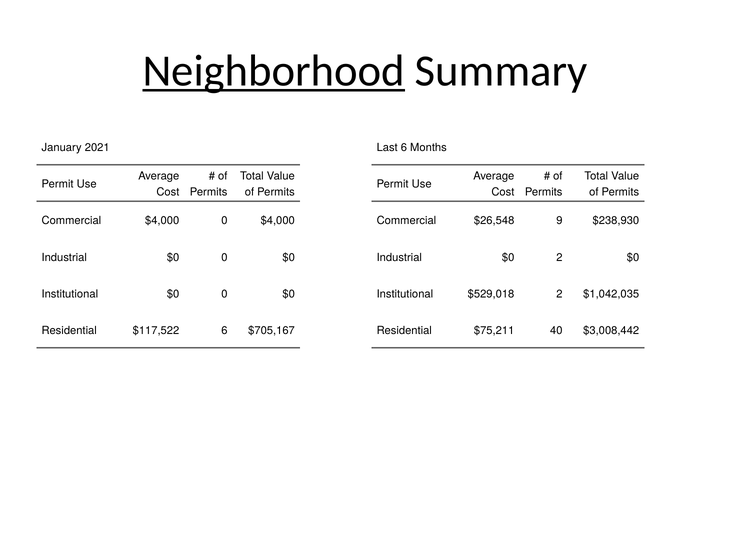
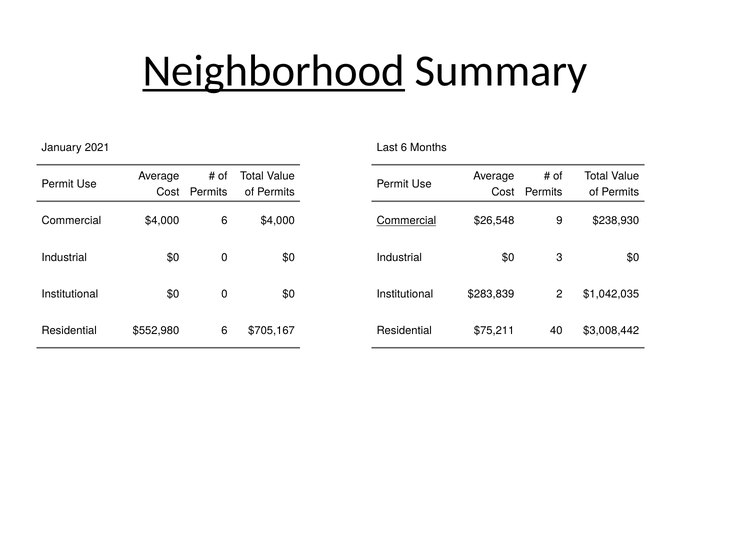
$4,000 0: 0 -> 6 (224, 220)
Commercial underline: none -> present (406, 220)
$0 2: 2 -> 3 (559, 257)
$529,018: $529,018 -> $283,839 (491, 294)
$117,522: $117,522 -> $552,980 (156, 330)
